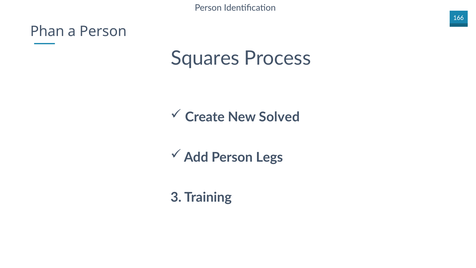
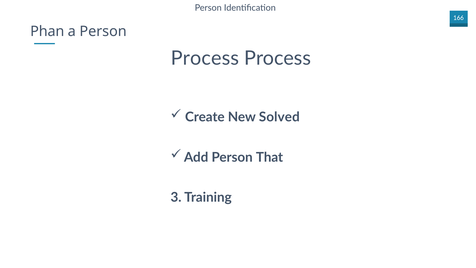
Squares: Squares -> Process (205, 58)
Legs: Legs -> That (269, 157)
